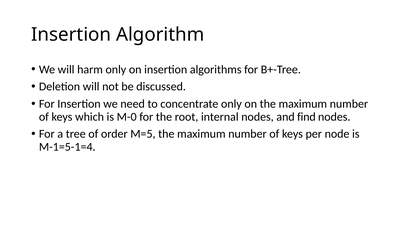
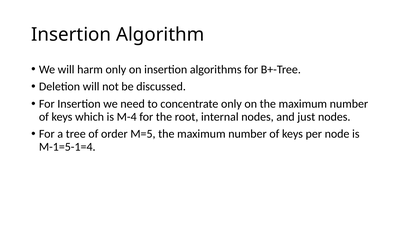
M-0: M-0 -> M-4 (127, 117)
find: find -> just (306, 117)
